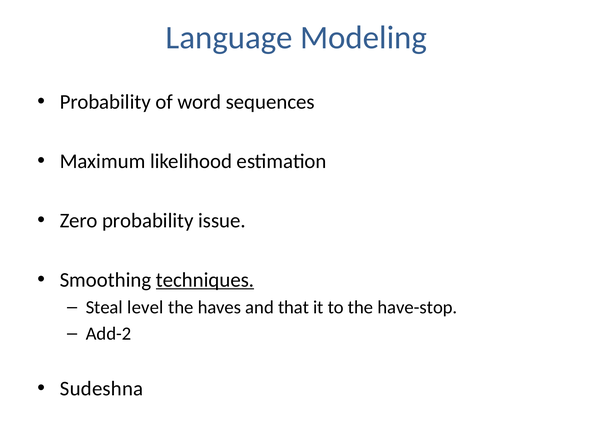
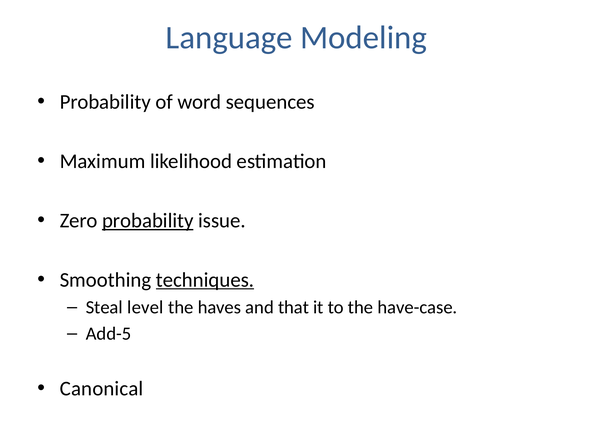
probability underline: none -> present (148, 220)
have-stop: have-stop -> have-case (417, 307)
Add-2: Add-2 -> Add-5 (109, 334)
Sudeshna: Sudeshna -> Canonical (102, 388)
